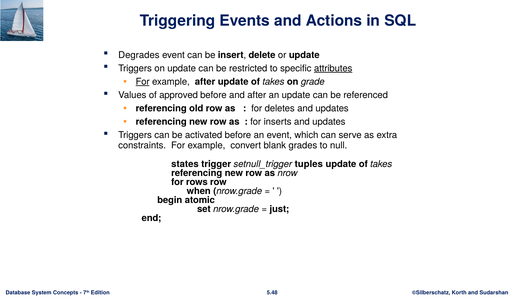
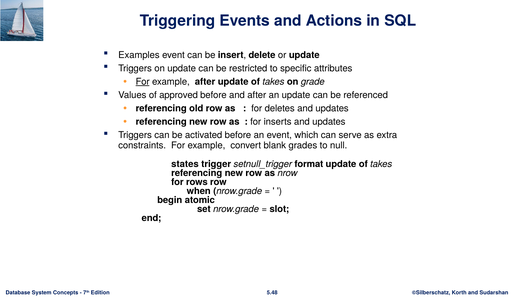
Degrades: Degrades -> Examples (139, 55)
attributes underline: present -> none (333, 68)
tuples: tuples -> format (309, 164)
just: just -> slot (279, 209)
